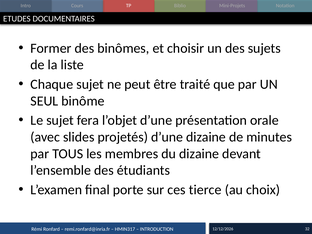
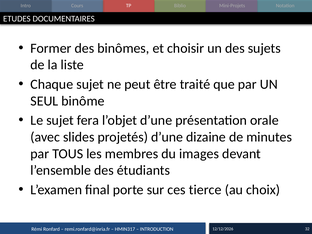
du dizaine: dizaine -> images (199, 154)
